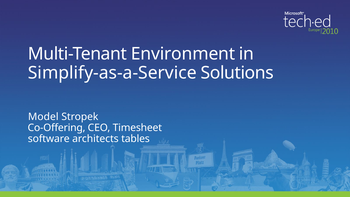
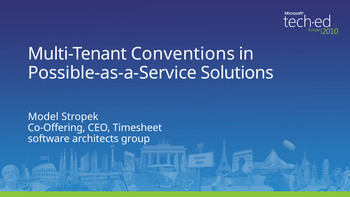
Environment: Environment -> Conventions (183, 54)
Simplify-as-a-Service: Simplify-as-a-Service -> Possible-as-a-Service (112, 73)
tables: tables -> group (136, 139)
